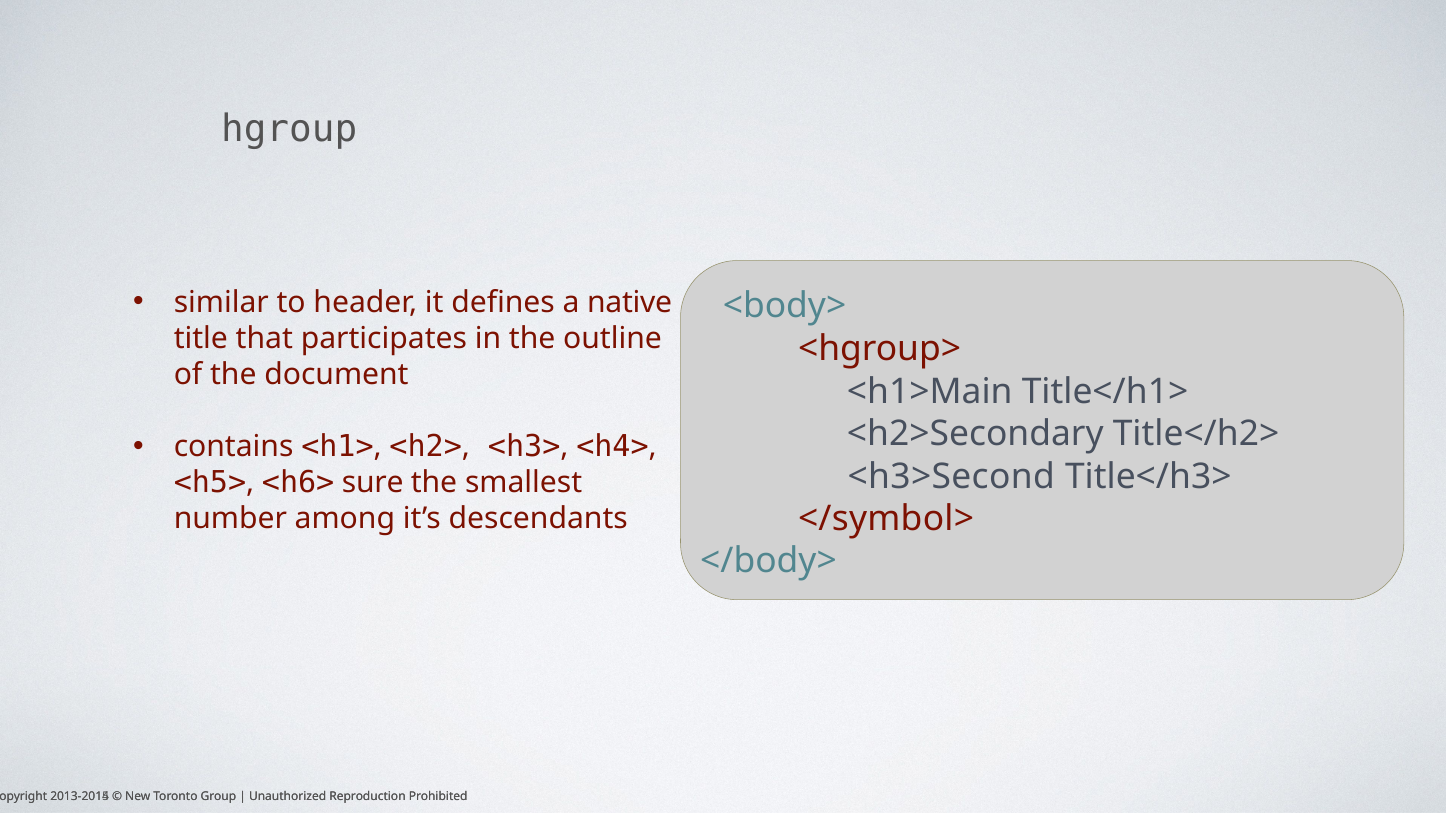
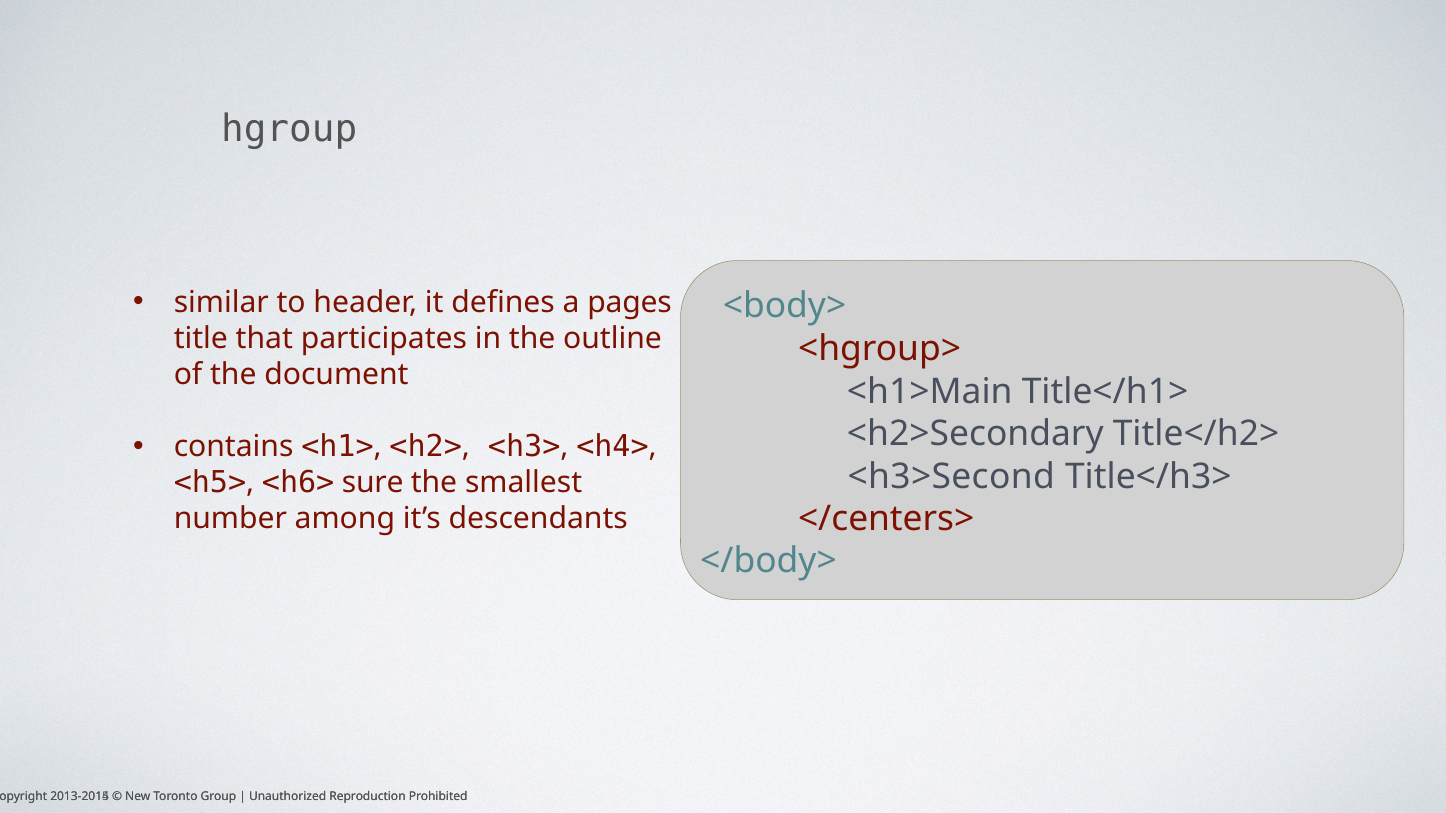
native: native -> pages (630, 302)
</symbol>: </symbol> -> </centers> (886, 519)
